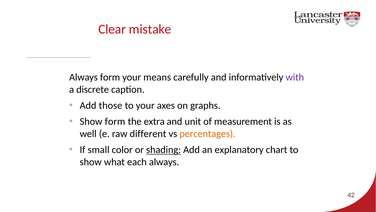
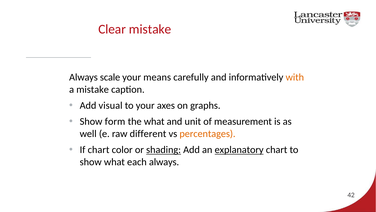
Always form: form -> scale (110, 77)
with colour: purple -> orange (295, 77)
a discrete: discrete -> mistake (93, 89)
those: those -> visual (111, 105)
the extra: extra -> what (154, 121)
If small: small -> chart (99, 149)
explanatory underline: none -> present (239, 149)
